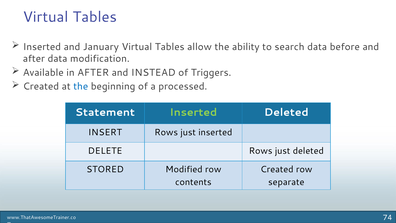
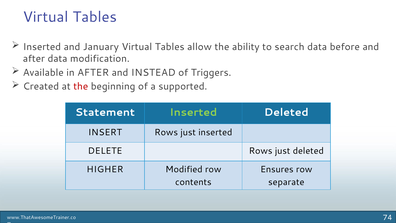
the colour: blue -> red (81, 86)
processed: processed -> supported (183, 86)
STORED: STORED -> HIGHER (105, 169)
Created: Created -> Ensures (277, 169)
